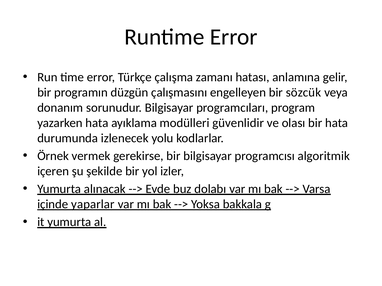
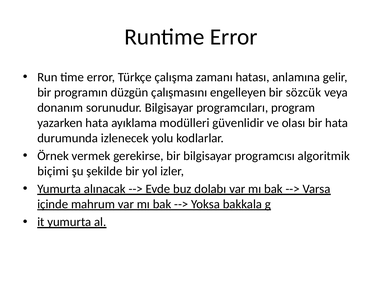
içeren: içeren -> biçimi (53, 172)
yaparlar: yaparlar -> mahrum (93, 205)
